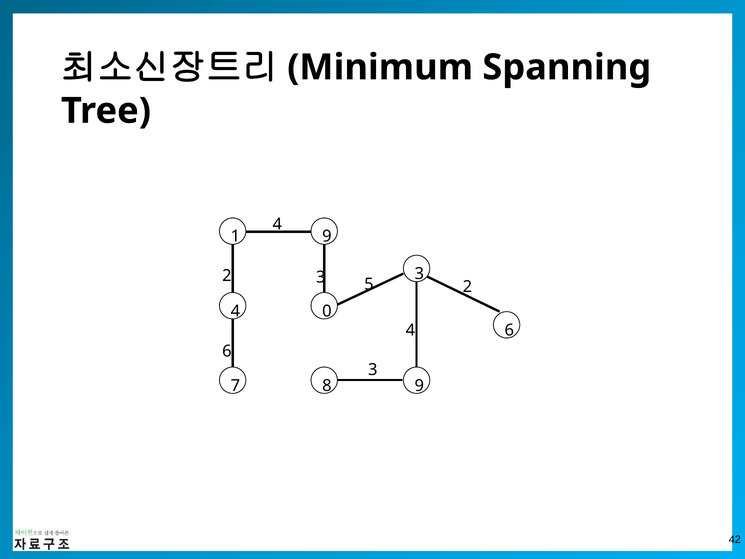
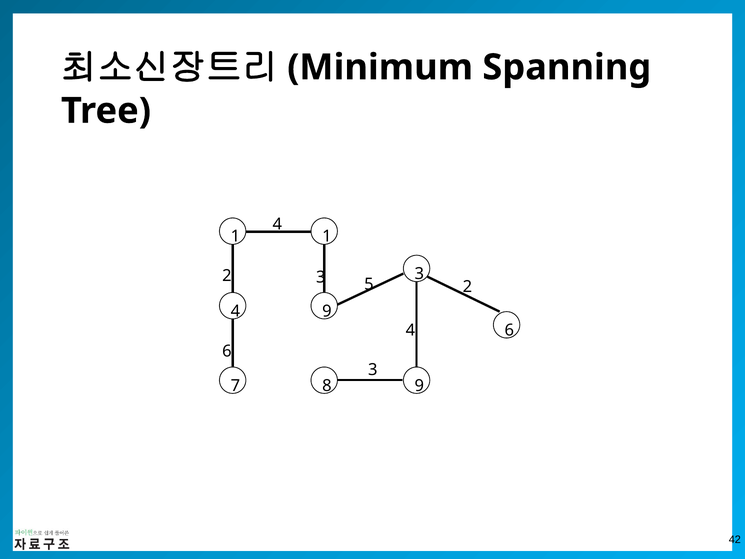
1 9: 9 -> 1 (327, 236)
4 0: 0 -> 9 (327, 311)
